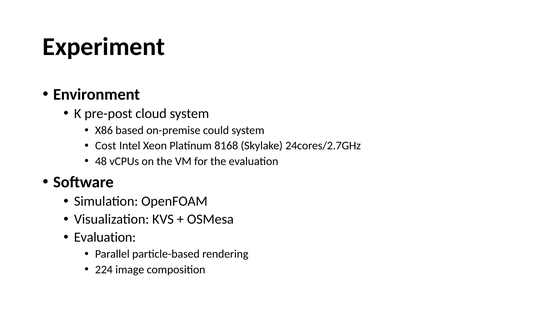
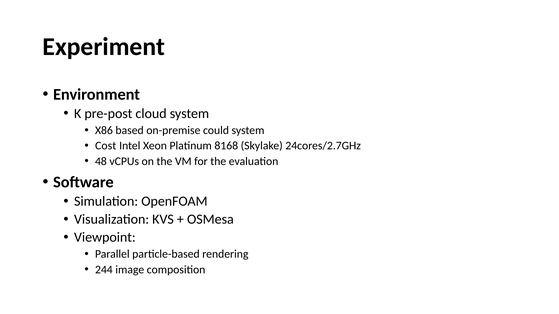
Evaluation: Evaluation -> Viewpoint (105, 238)
224: 224 -> 244 (104, 270)
